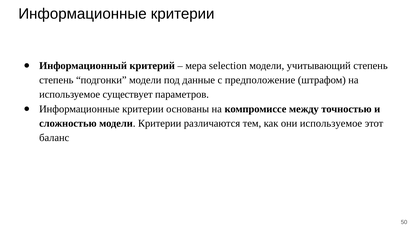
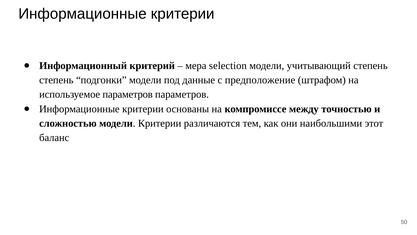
используемое существует: существует -> параметров (128, 94)
они используемое: используемое -> наибольшими (331, 123)
